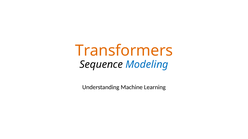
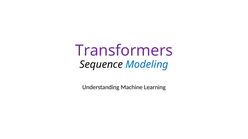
Transformers colour: orange -> purple (124, 51)
